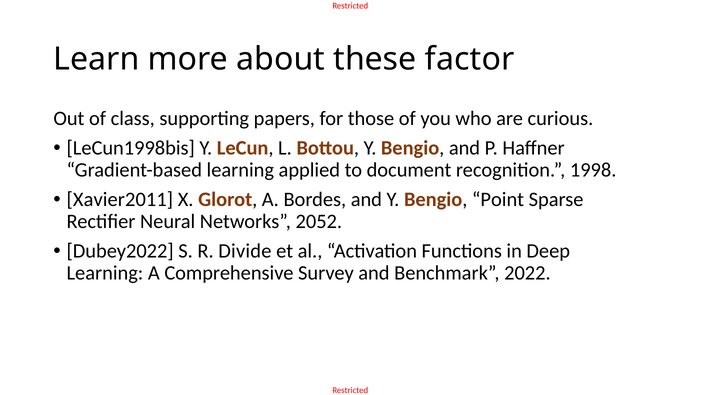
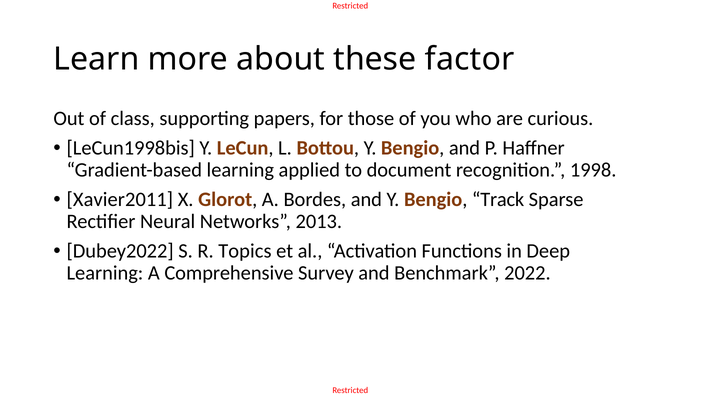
Point: Point -> Track (498, 199)
2052: 2052 -> 2013 (319, 221)
Divide: Divide -> Topics (245, 251)
